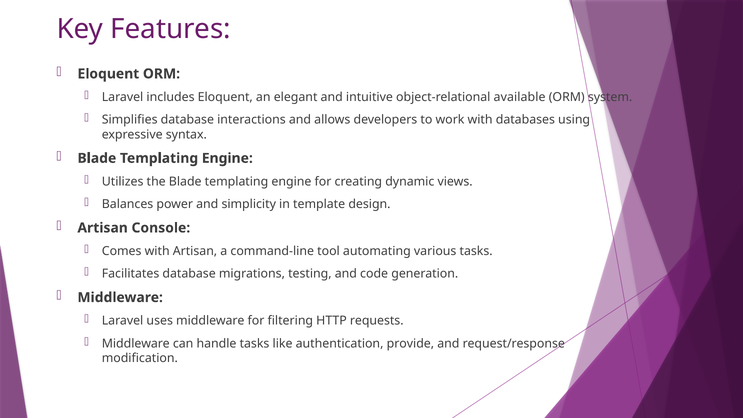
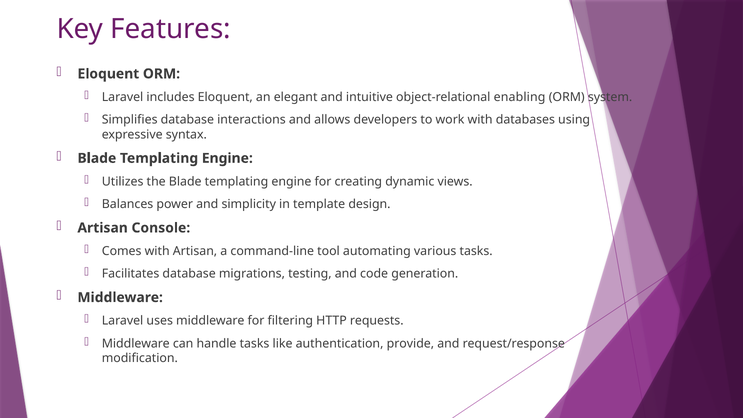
available: available -> enabling (520, 97)
